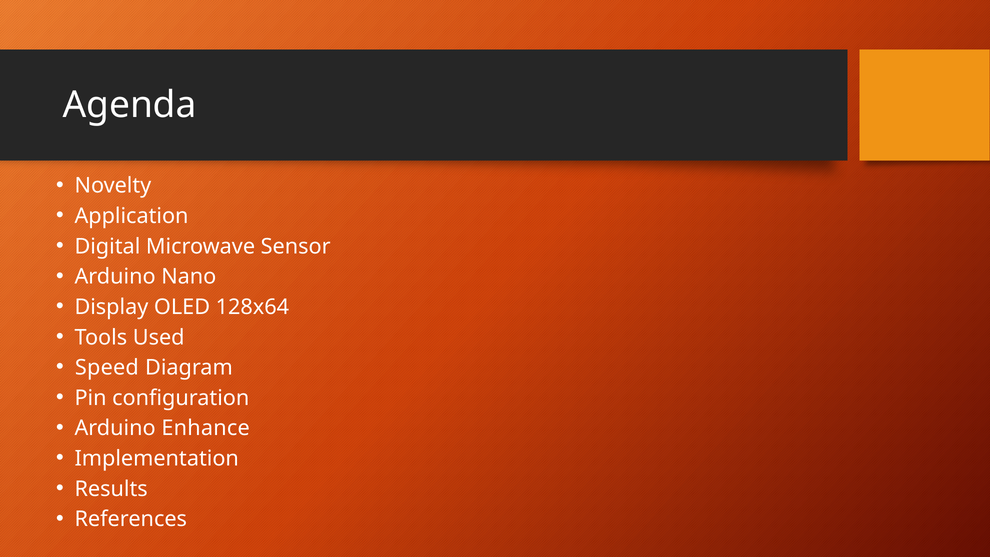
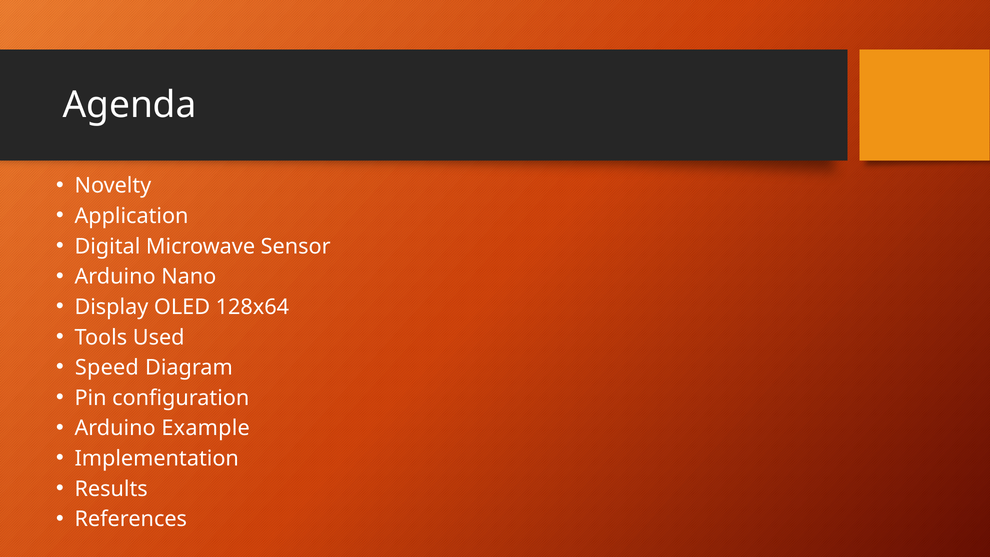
Enhance: Enhance -> Example (206, 428)
